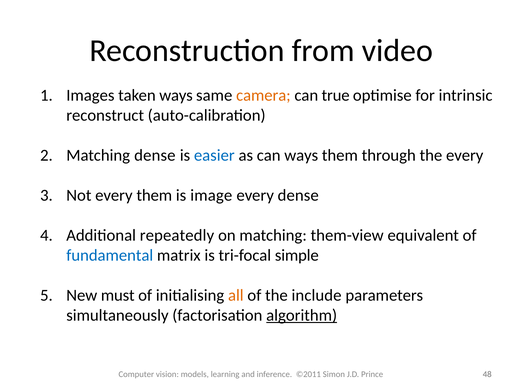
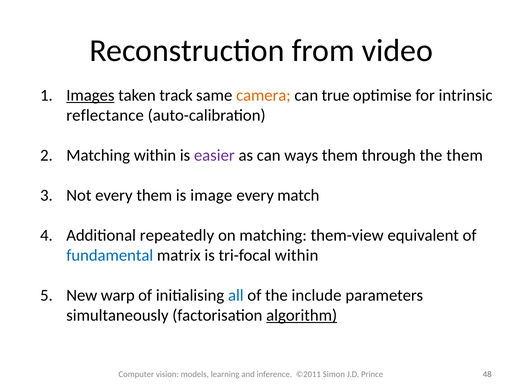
Images underline: none -> present (90, 95)
taken ways: ways -> track (176, 95)
reconstruct: reconstruct -> reflectance (105, 115)
Matching dense: dense -> within (155, 155)
easier colour: blue -> purple (214, 155)
the every: every -> them (465, 155)
every dense: dense -> match (298, 195)
tri-focal simple: simple -> within (297, 256)
must: must -> warp (118, 296)
all colour: orange -> blue (236, 296)
